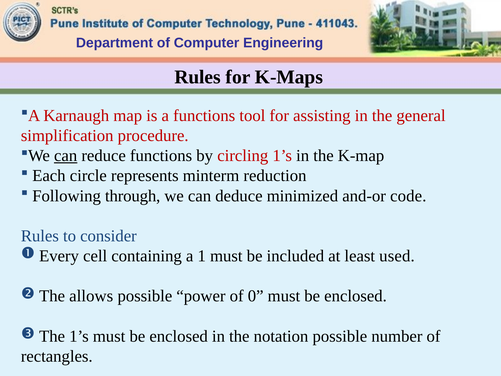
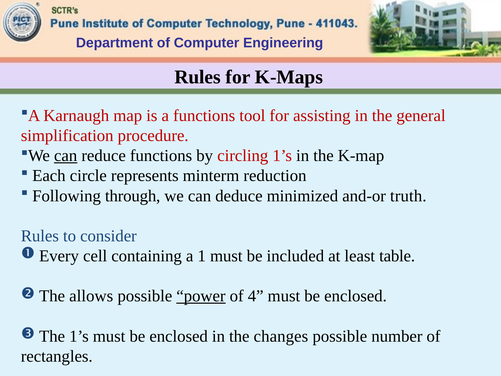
code: code -> truth (408, 196)
used: used -> table (397, 256)
power underline: none -> present (201, 296)
0: 0 -> 4 (256, 296)
notation: notation -> changes (281, 336)
